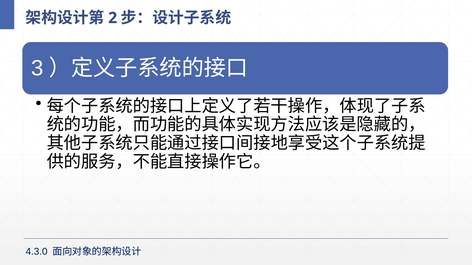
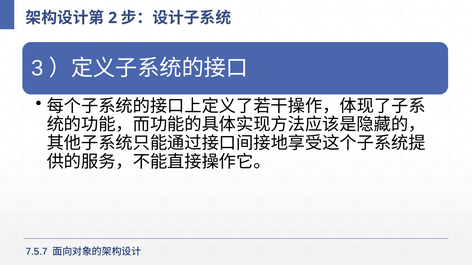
4.3.0: 4.3.0 -> 7.5.7 (37, 252)
